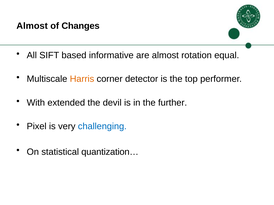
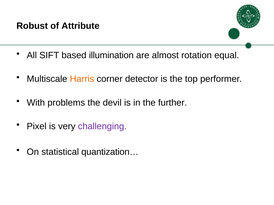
Almost: Almost -> Robust (32, 26)
Changes: Changes -> Attribute (81, 26)
informative: informative -> illumination (111, 55)
extended: extended -> problems (66, 103)
challenging colour: blue -> purple (102, 127)
